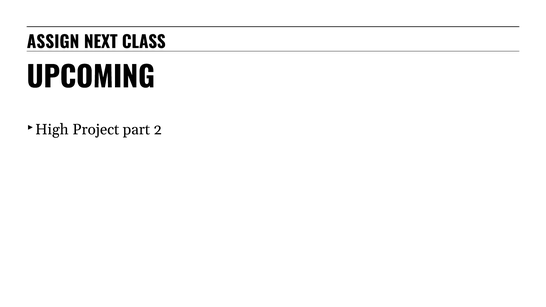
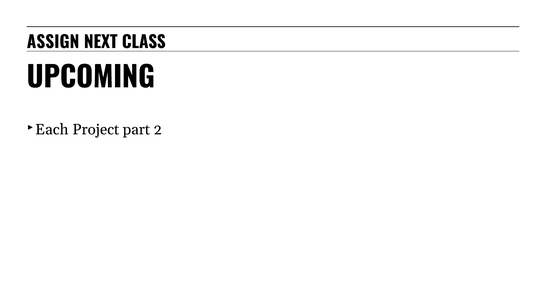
High: High -> Each (52, 129)
